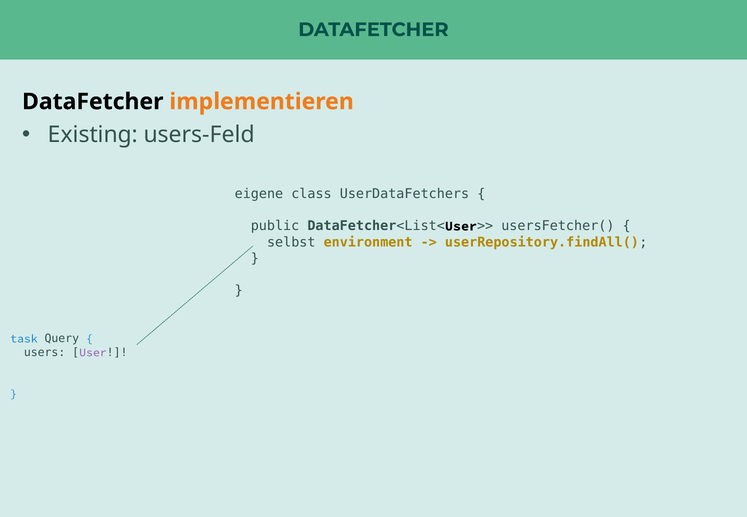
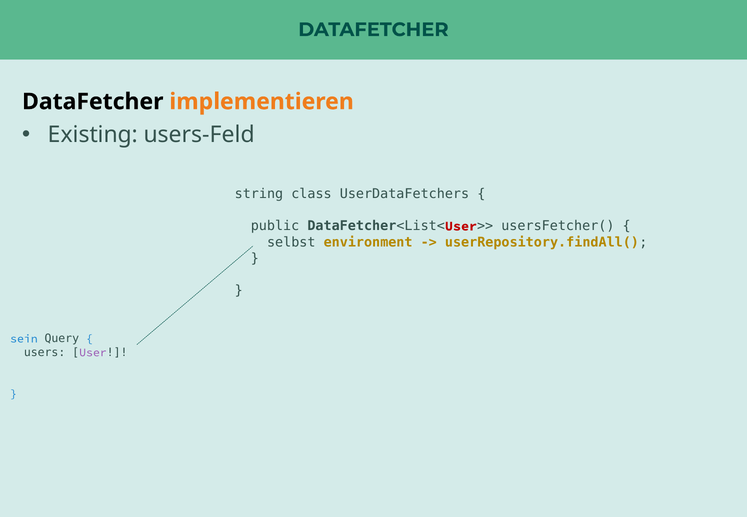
eigene: eigene -> string (259, 194)
User colour: black -> red (461, 226)
task: task -> sein (24, 339)
